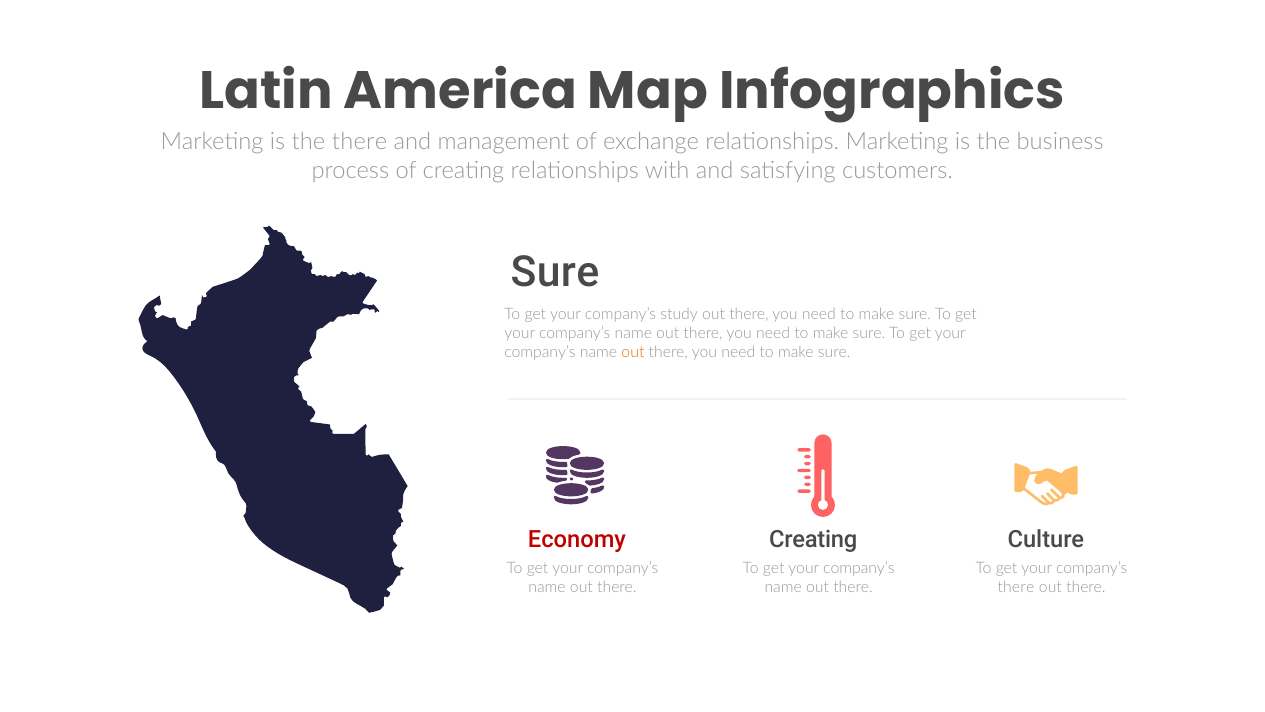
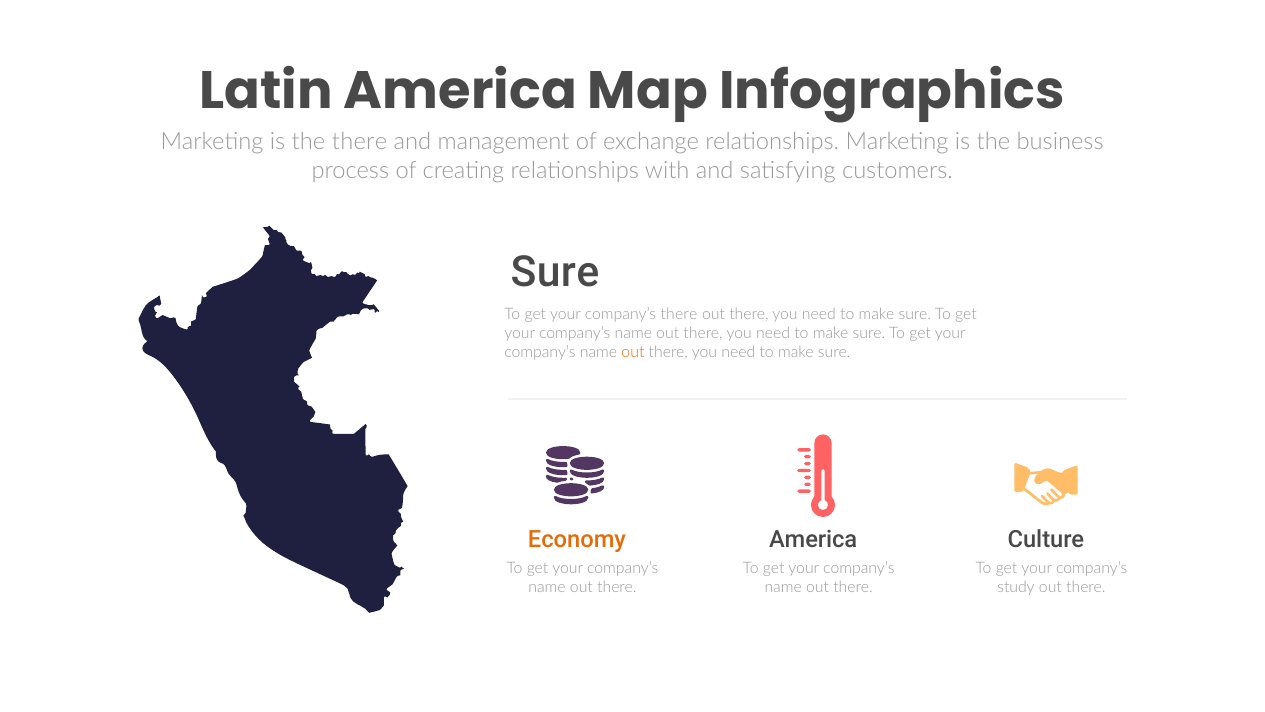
company’s study: study -> there (679, 314)
Economy colour: red -> orange (577, 539)
Creating: Creating -> America (813, 539)
there: there -> study (1016, 587)
